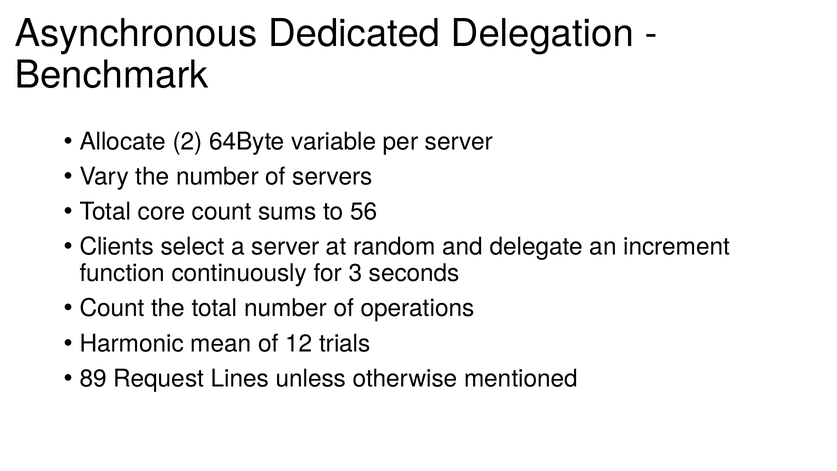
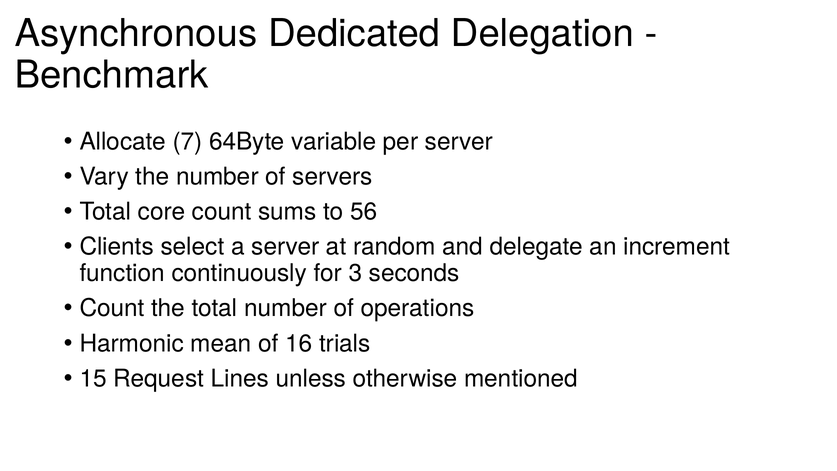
2: 2 -> 7 (187, 142)
12: 12 -> 16 (299, 343)
89: 89 -> 15 (93, 378)
